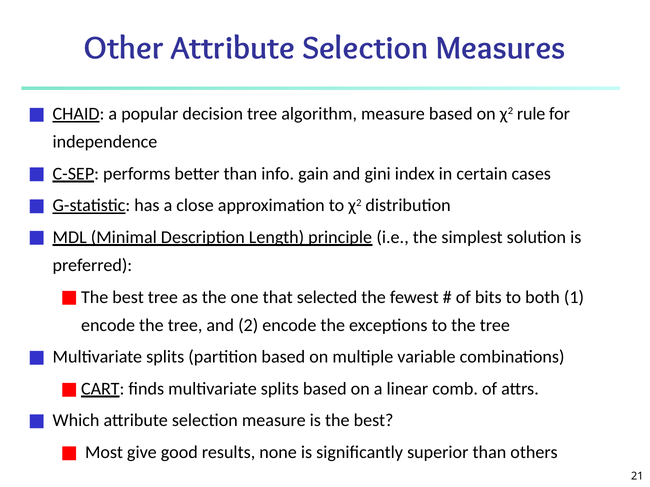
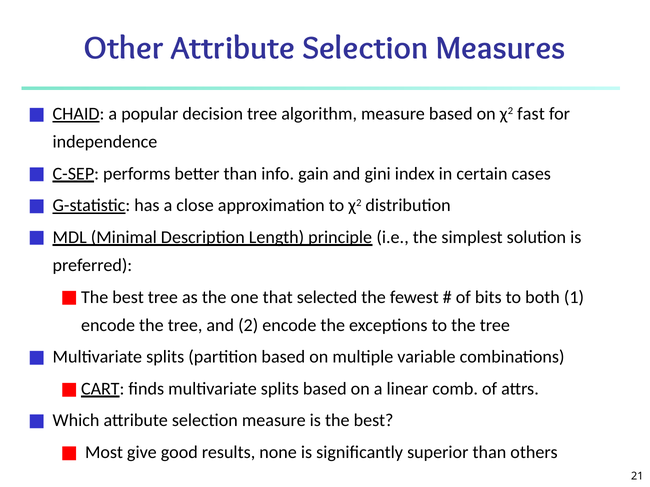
rule: rule -> fast (531, 114)
